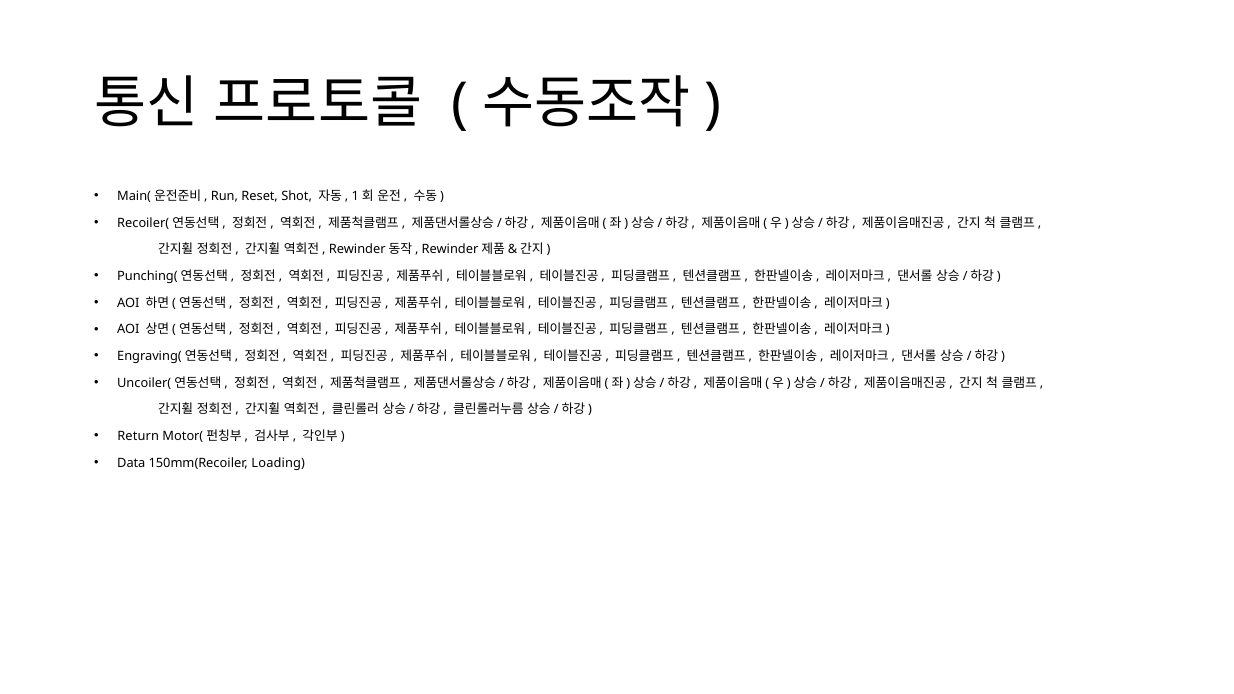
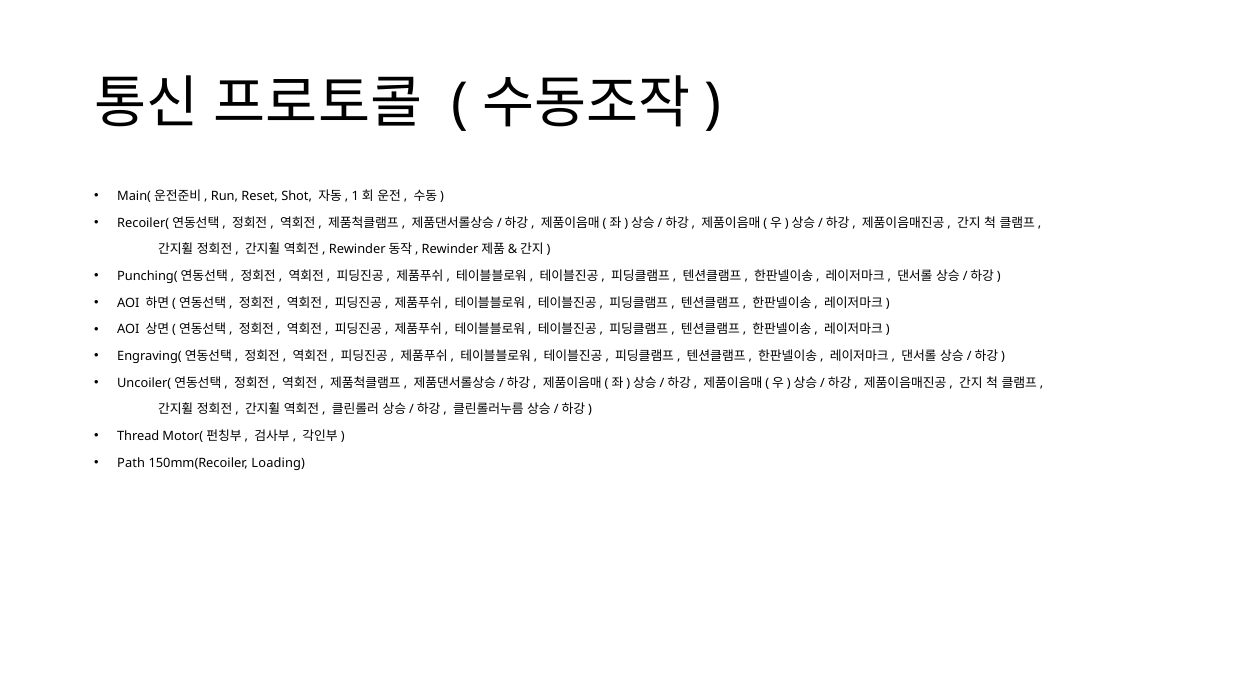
Return: Return -> Thread (138, 436)
Data: Data -> Path (131, 463)
